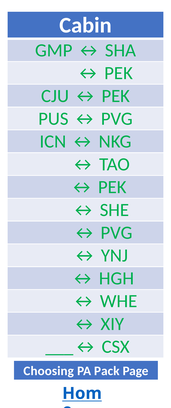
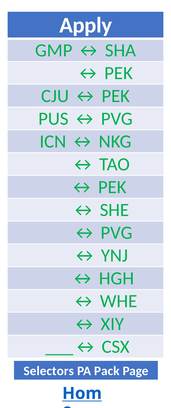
Cabin: Cabin -> Apply (86, 25)
Choosing: Choosing -> Selectors (49, 372)
